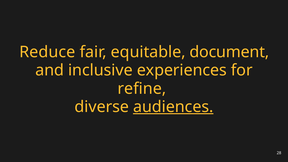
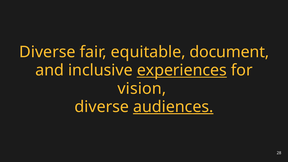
Reduce: Reduce -> Diverse (47, 52)
experiences underline: none -> present (182, 70)
refine: refine -> vision (142, 89)
